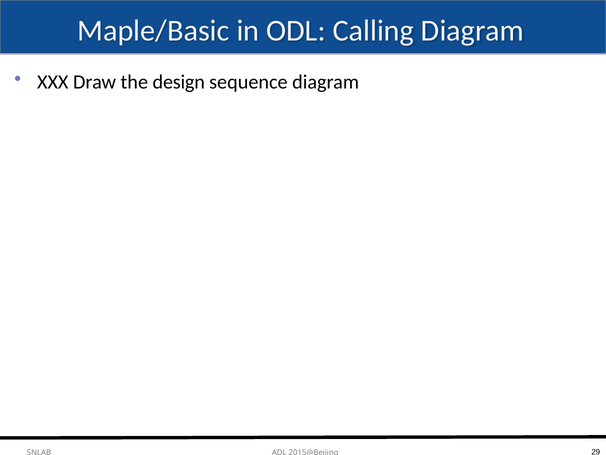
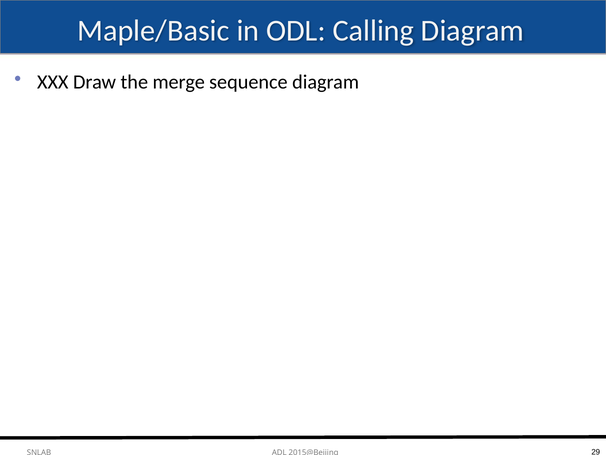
design: design -> merge (179, 82)
